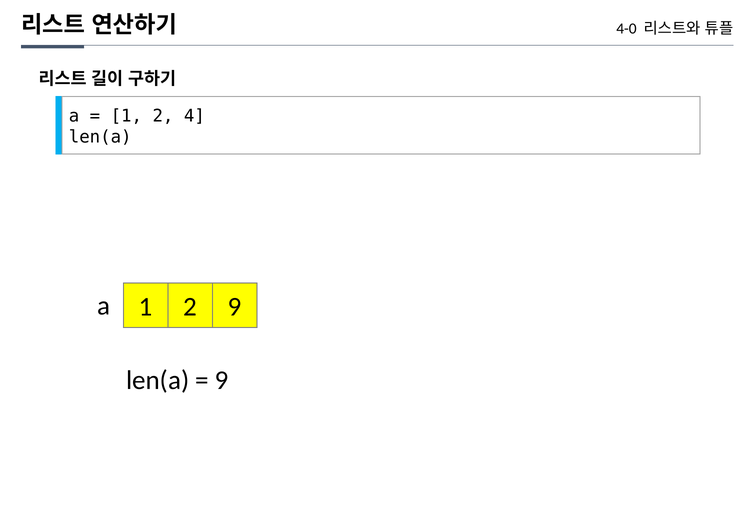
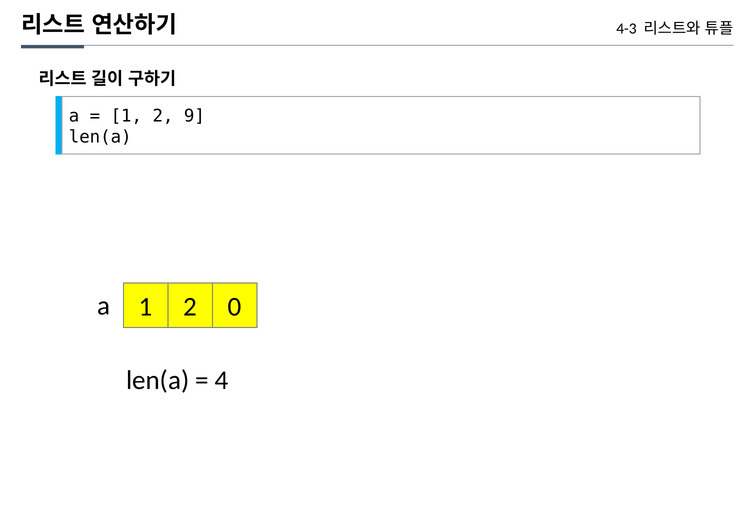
4-0: 4-0 -> 4-3 (626, 29)
4: 4 -> 9 (194, 116)
2 9: 9 -> 0 (235, 307)
9: 9 -> 4 (222, 380)
